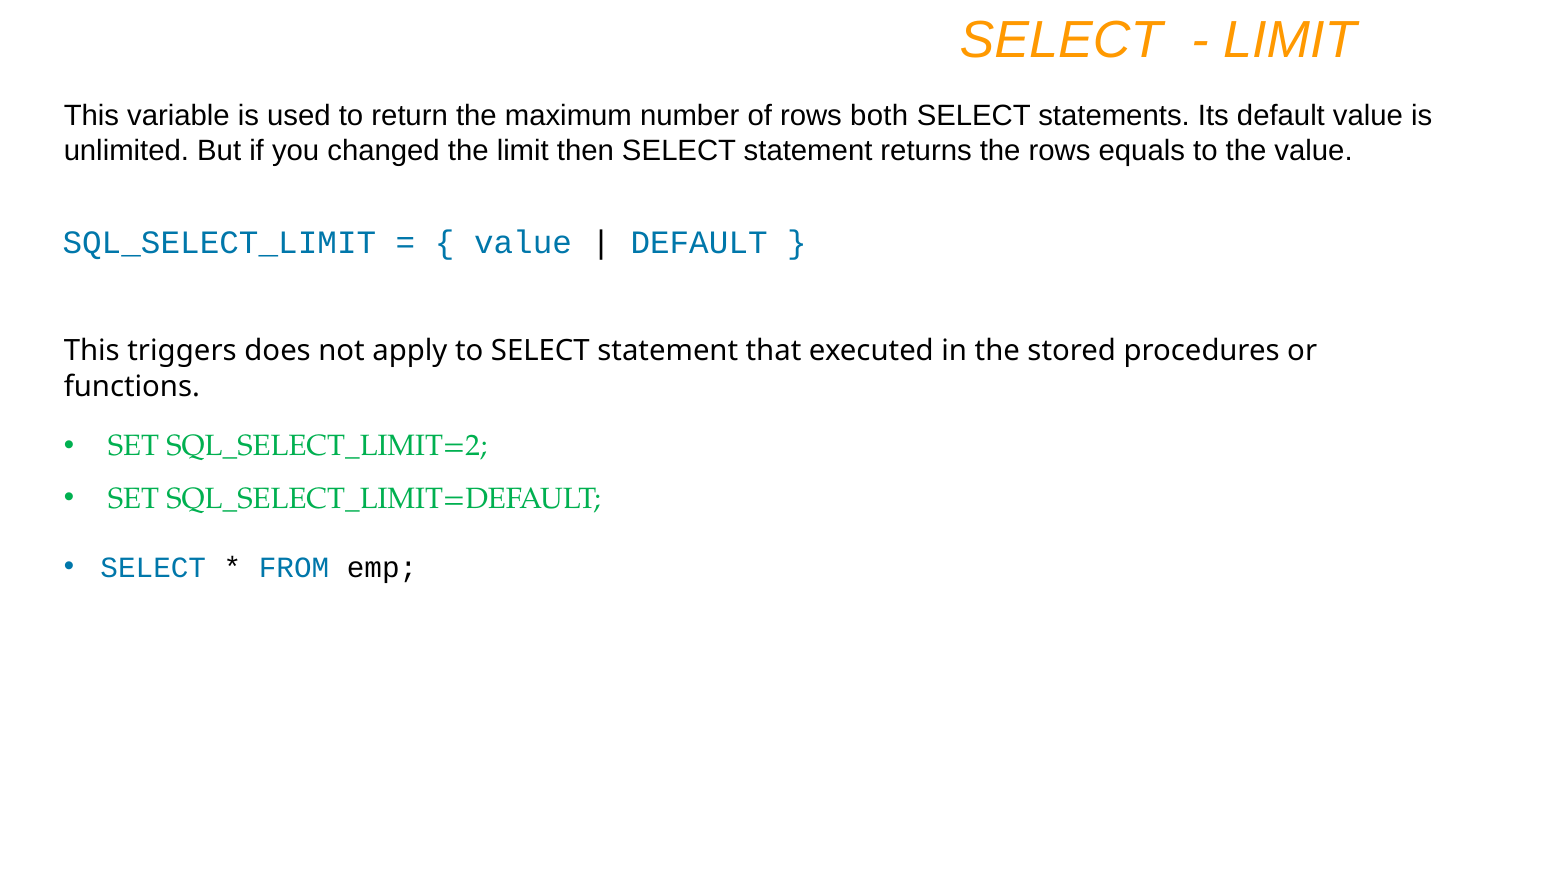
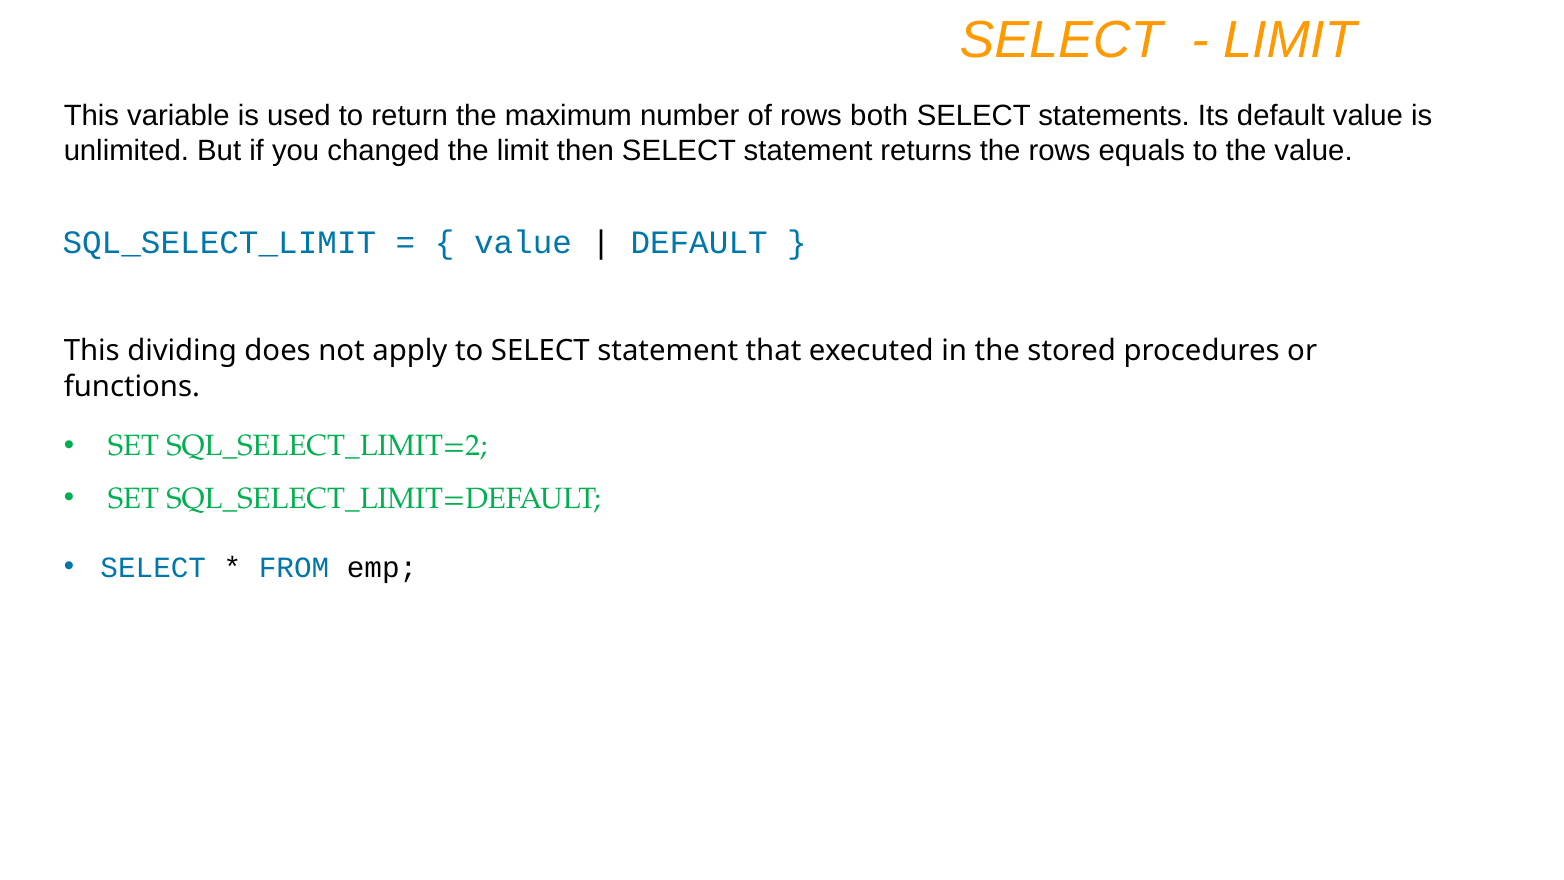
triggers: triggers -> dividing (182, 351)
